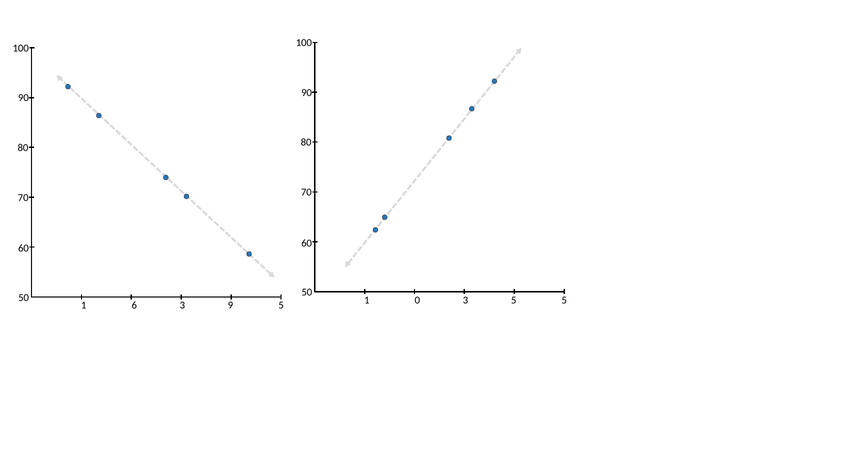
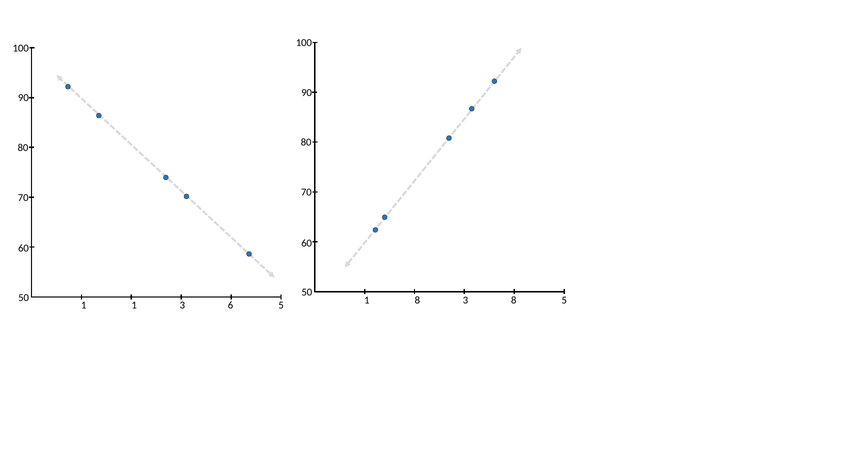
1 0: 0 -> 8 (417, 300)
3 5: 5 -> 8 (514, 300)
1 6: 6 -> 1 (134, 306)
9: 9 -> 6 (231, 306)
